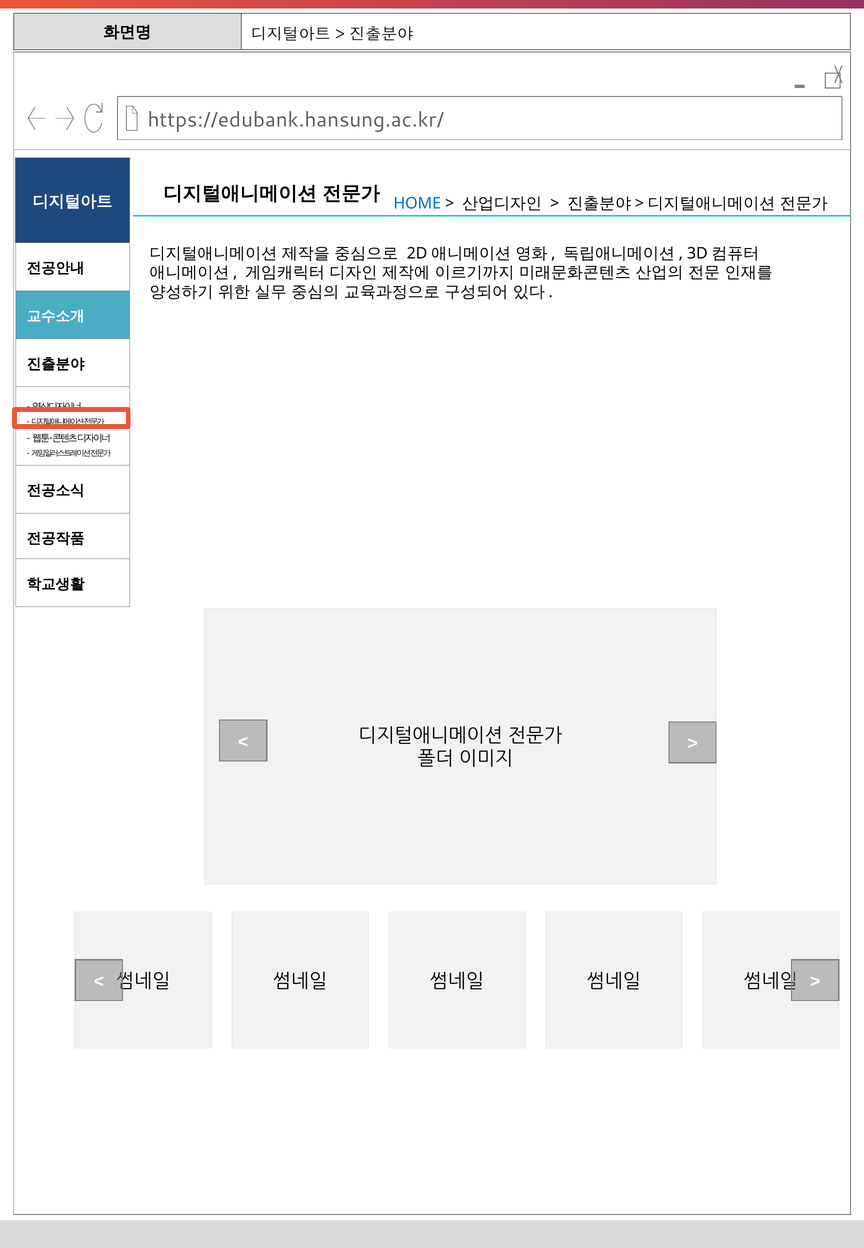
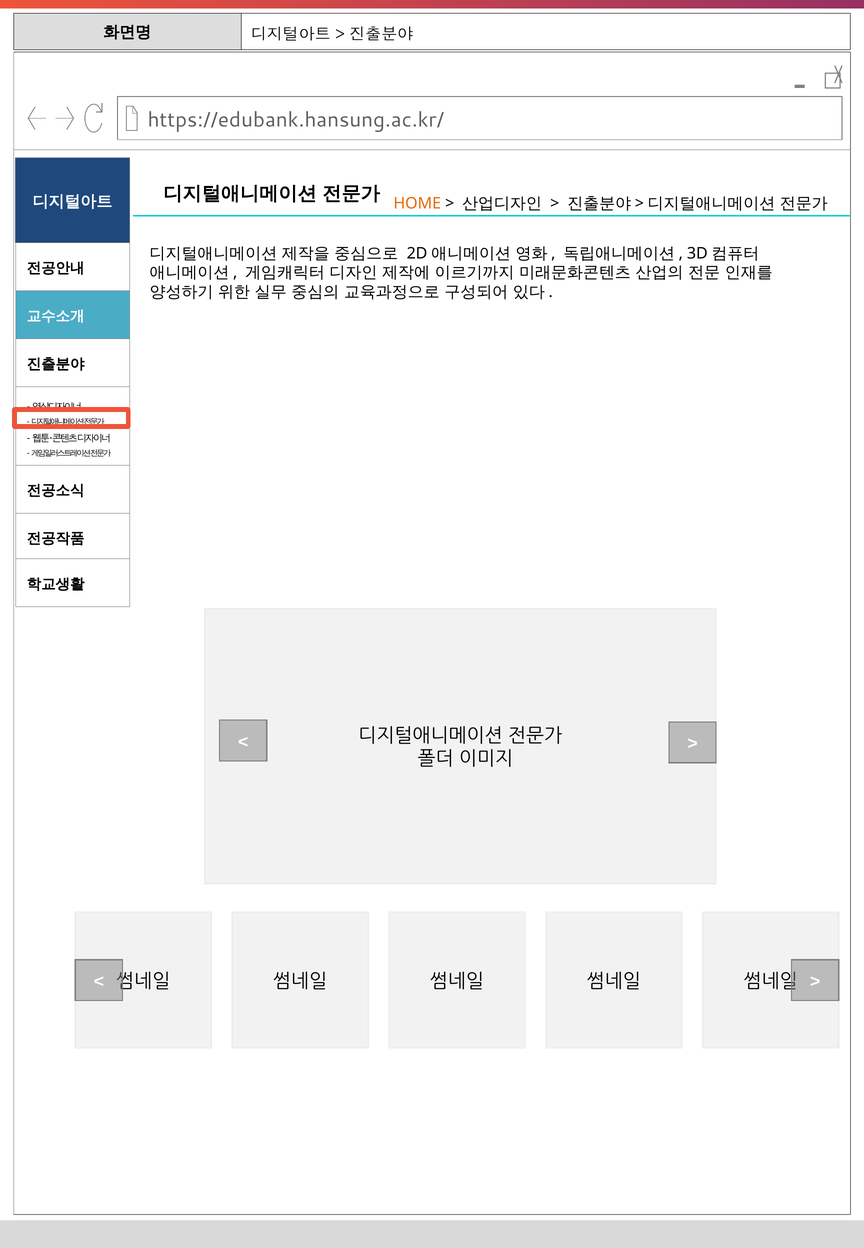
HOME colour: blue -> orange (417, 203)
